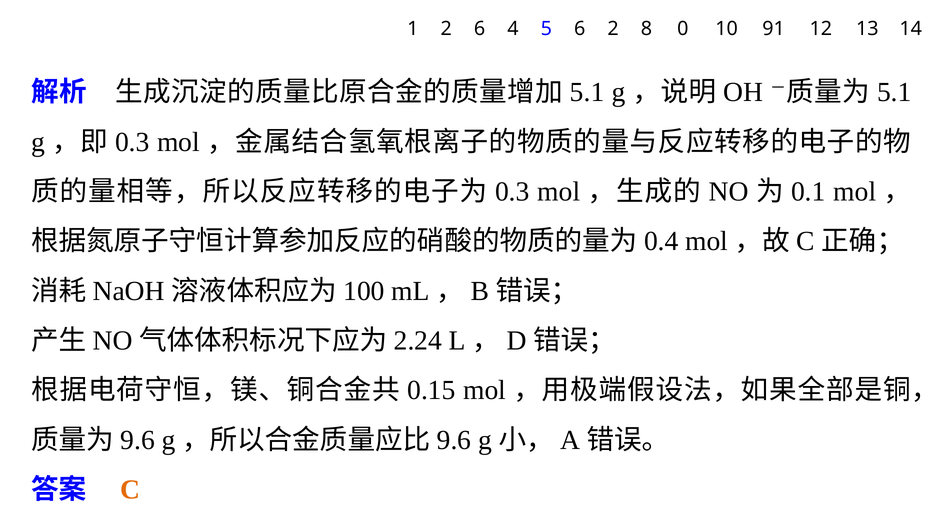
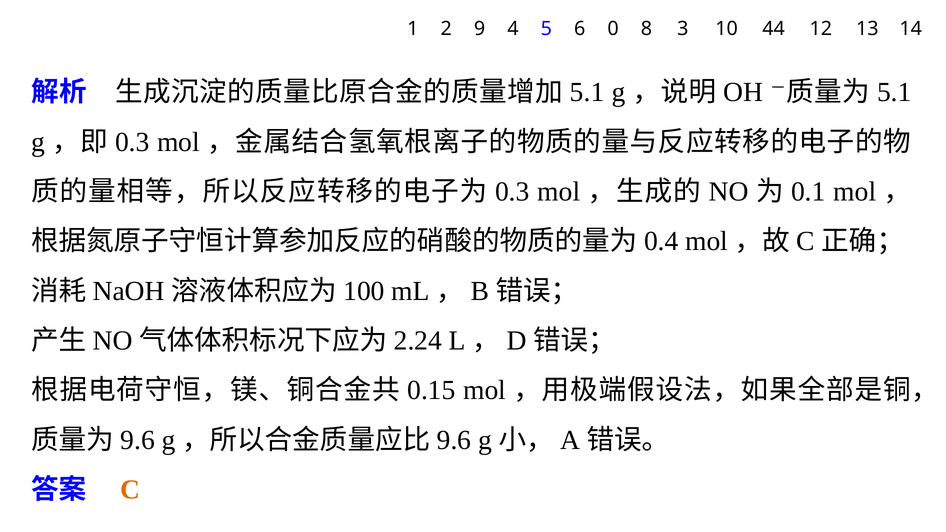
2 6: 6 -> 9 (480, 29)
6 2: 2 -> 0 (613, 29)
0: 0 -> 3 (683, 29)
91: 91 -> 44 (774, 29)
